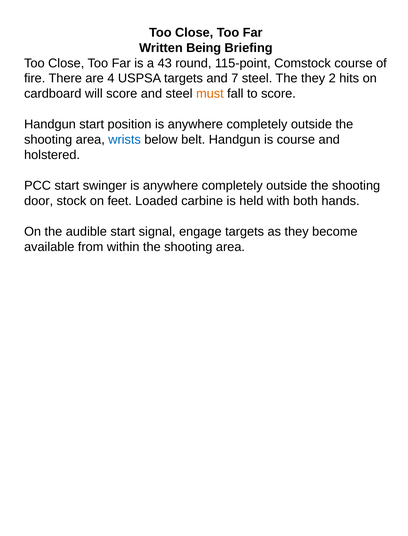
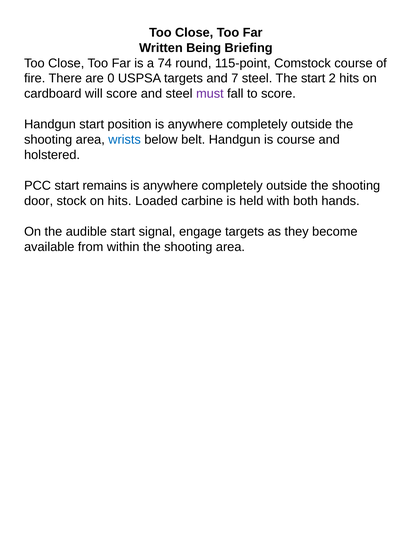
43: 43 -> 74 (165, 63)
4: 4 -> 0 (111, 78)
The they: they -> start (313, 78)
must colour: orange -> purple (210, 94)
swinger: swinger -> remains (105, 185)
on feet: feet -> hits (120, 201)
